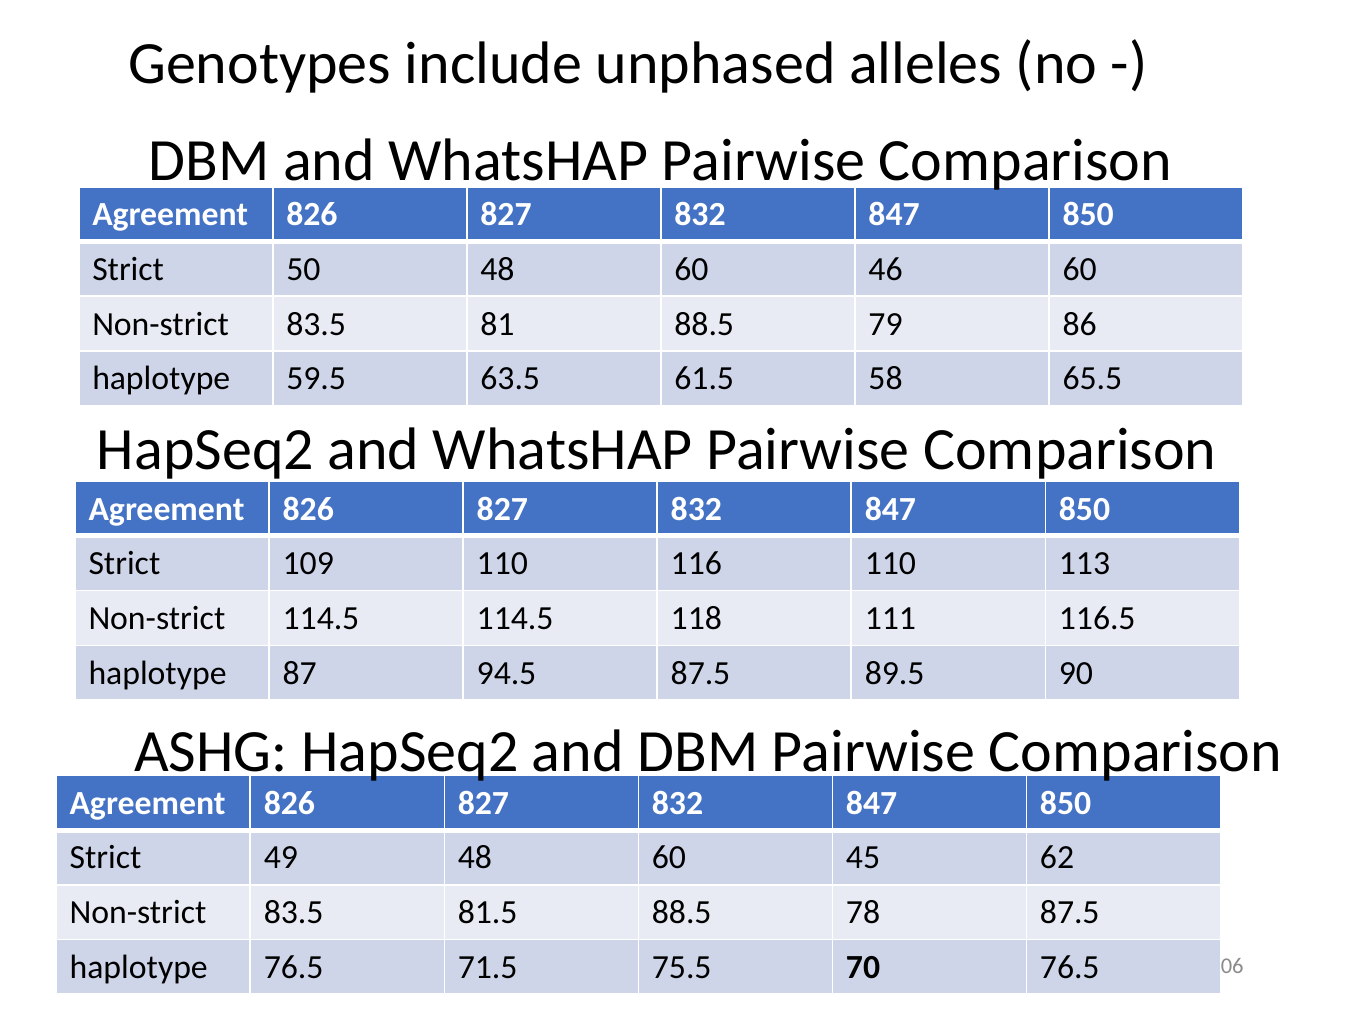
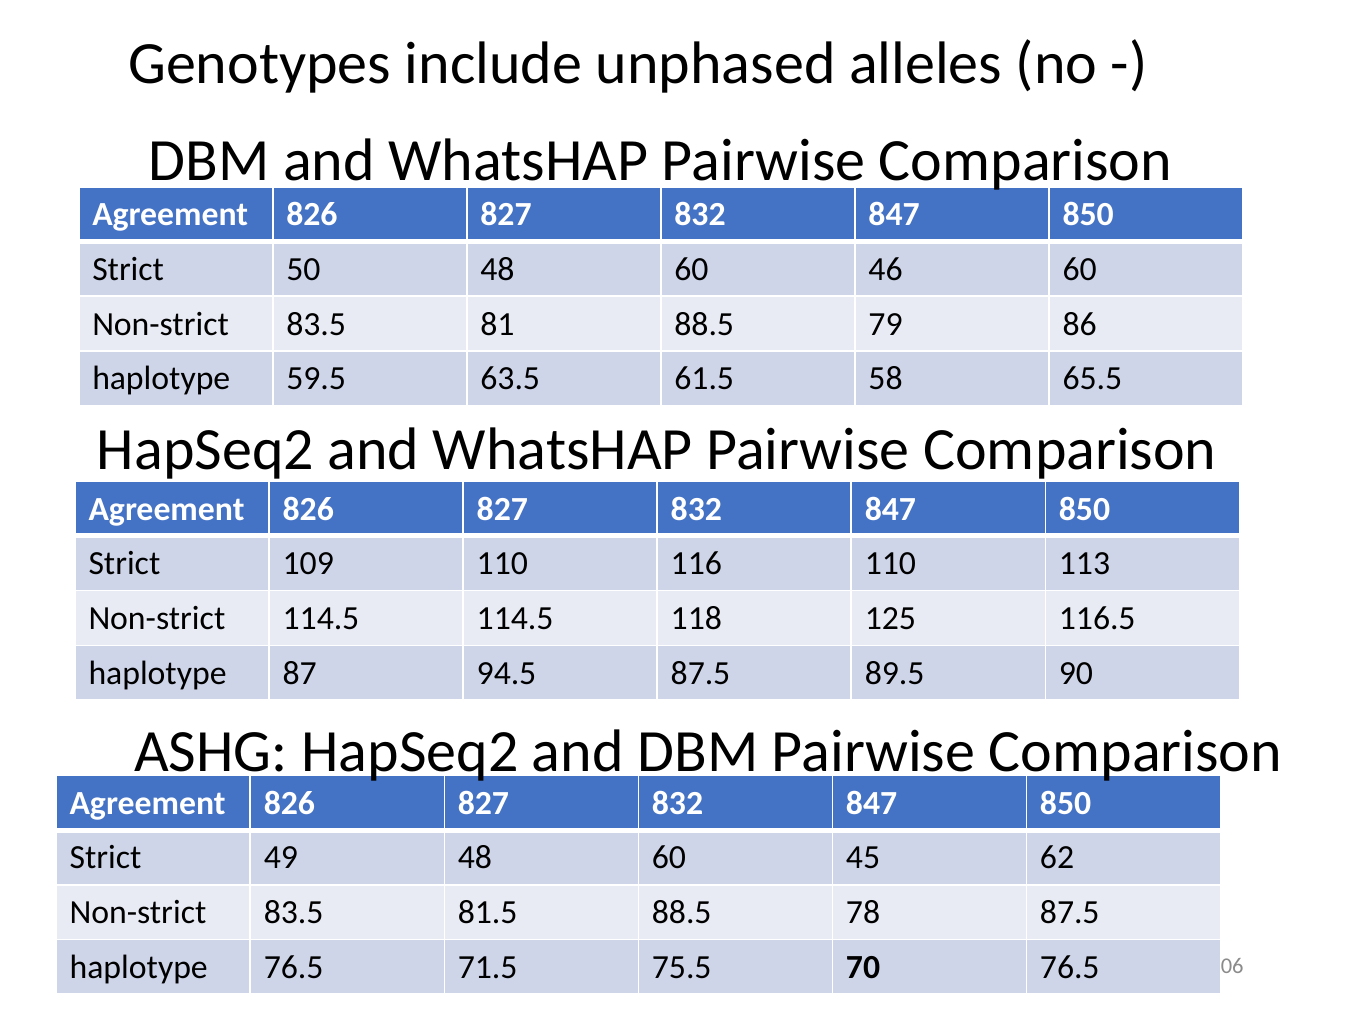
111: 111 -> 125 (890, 619)
